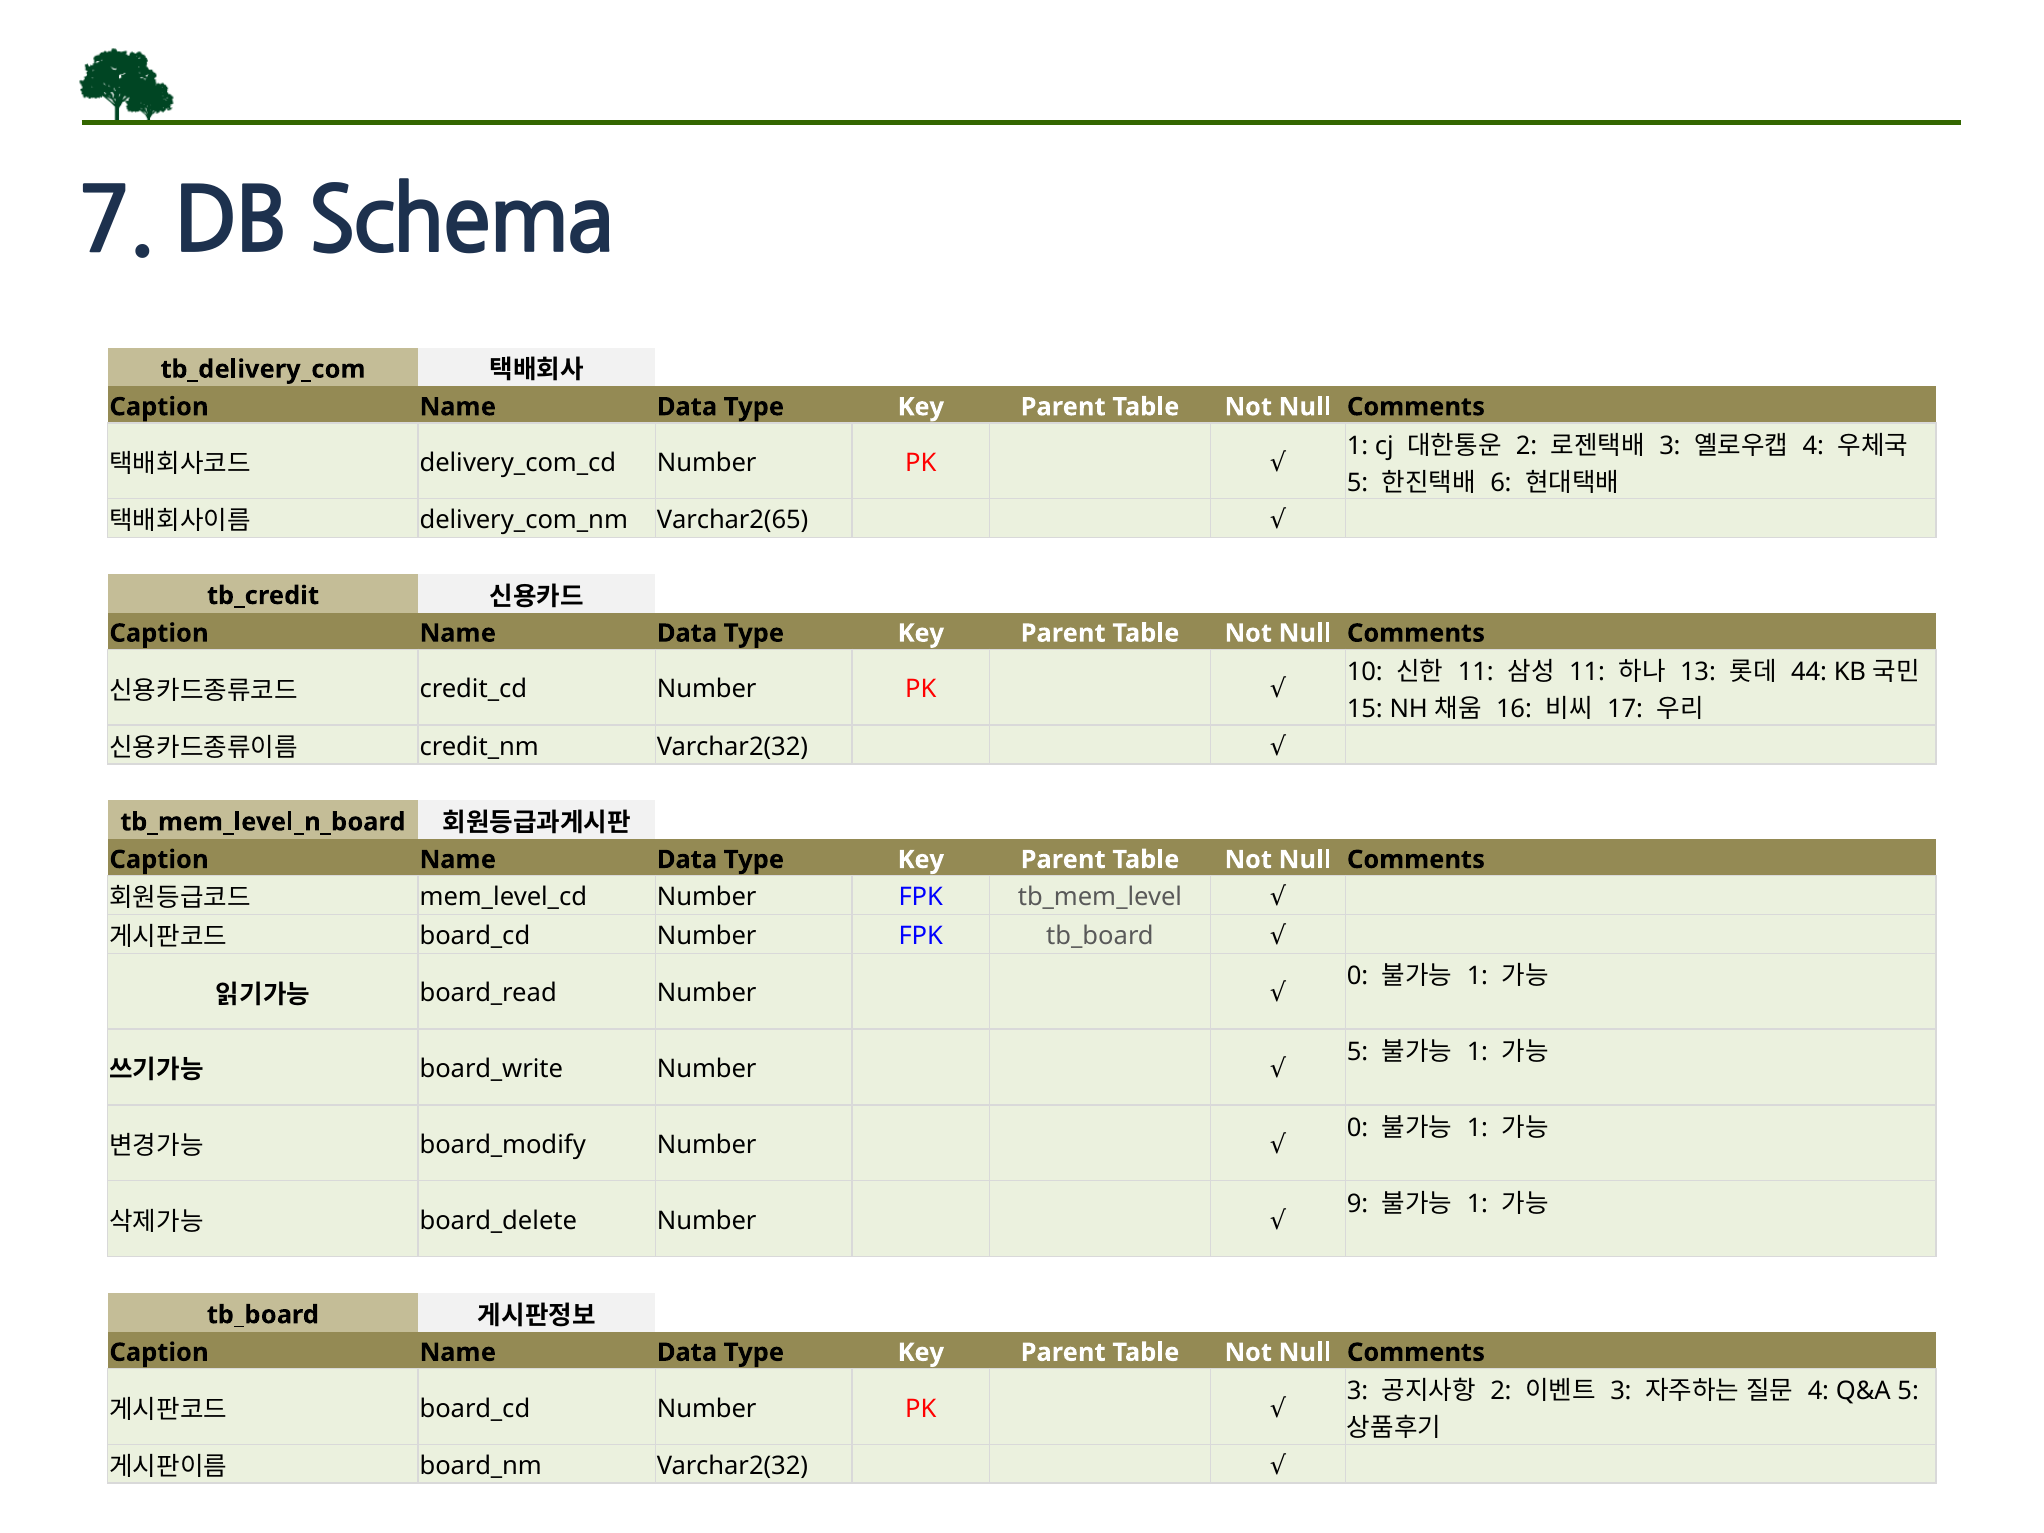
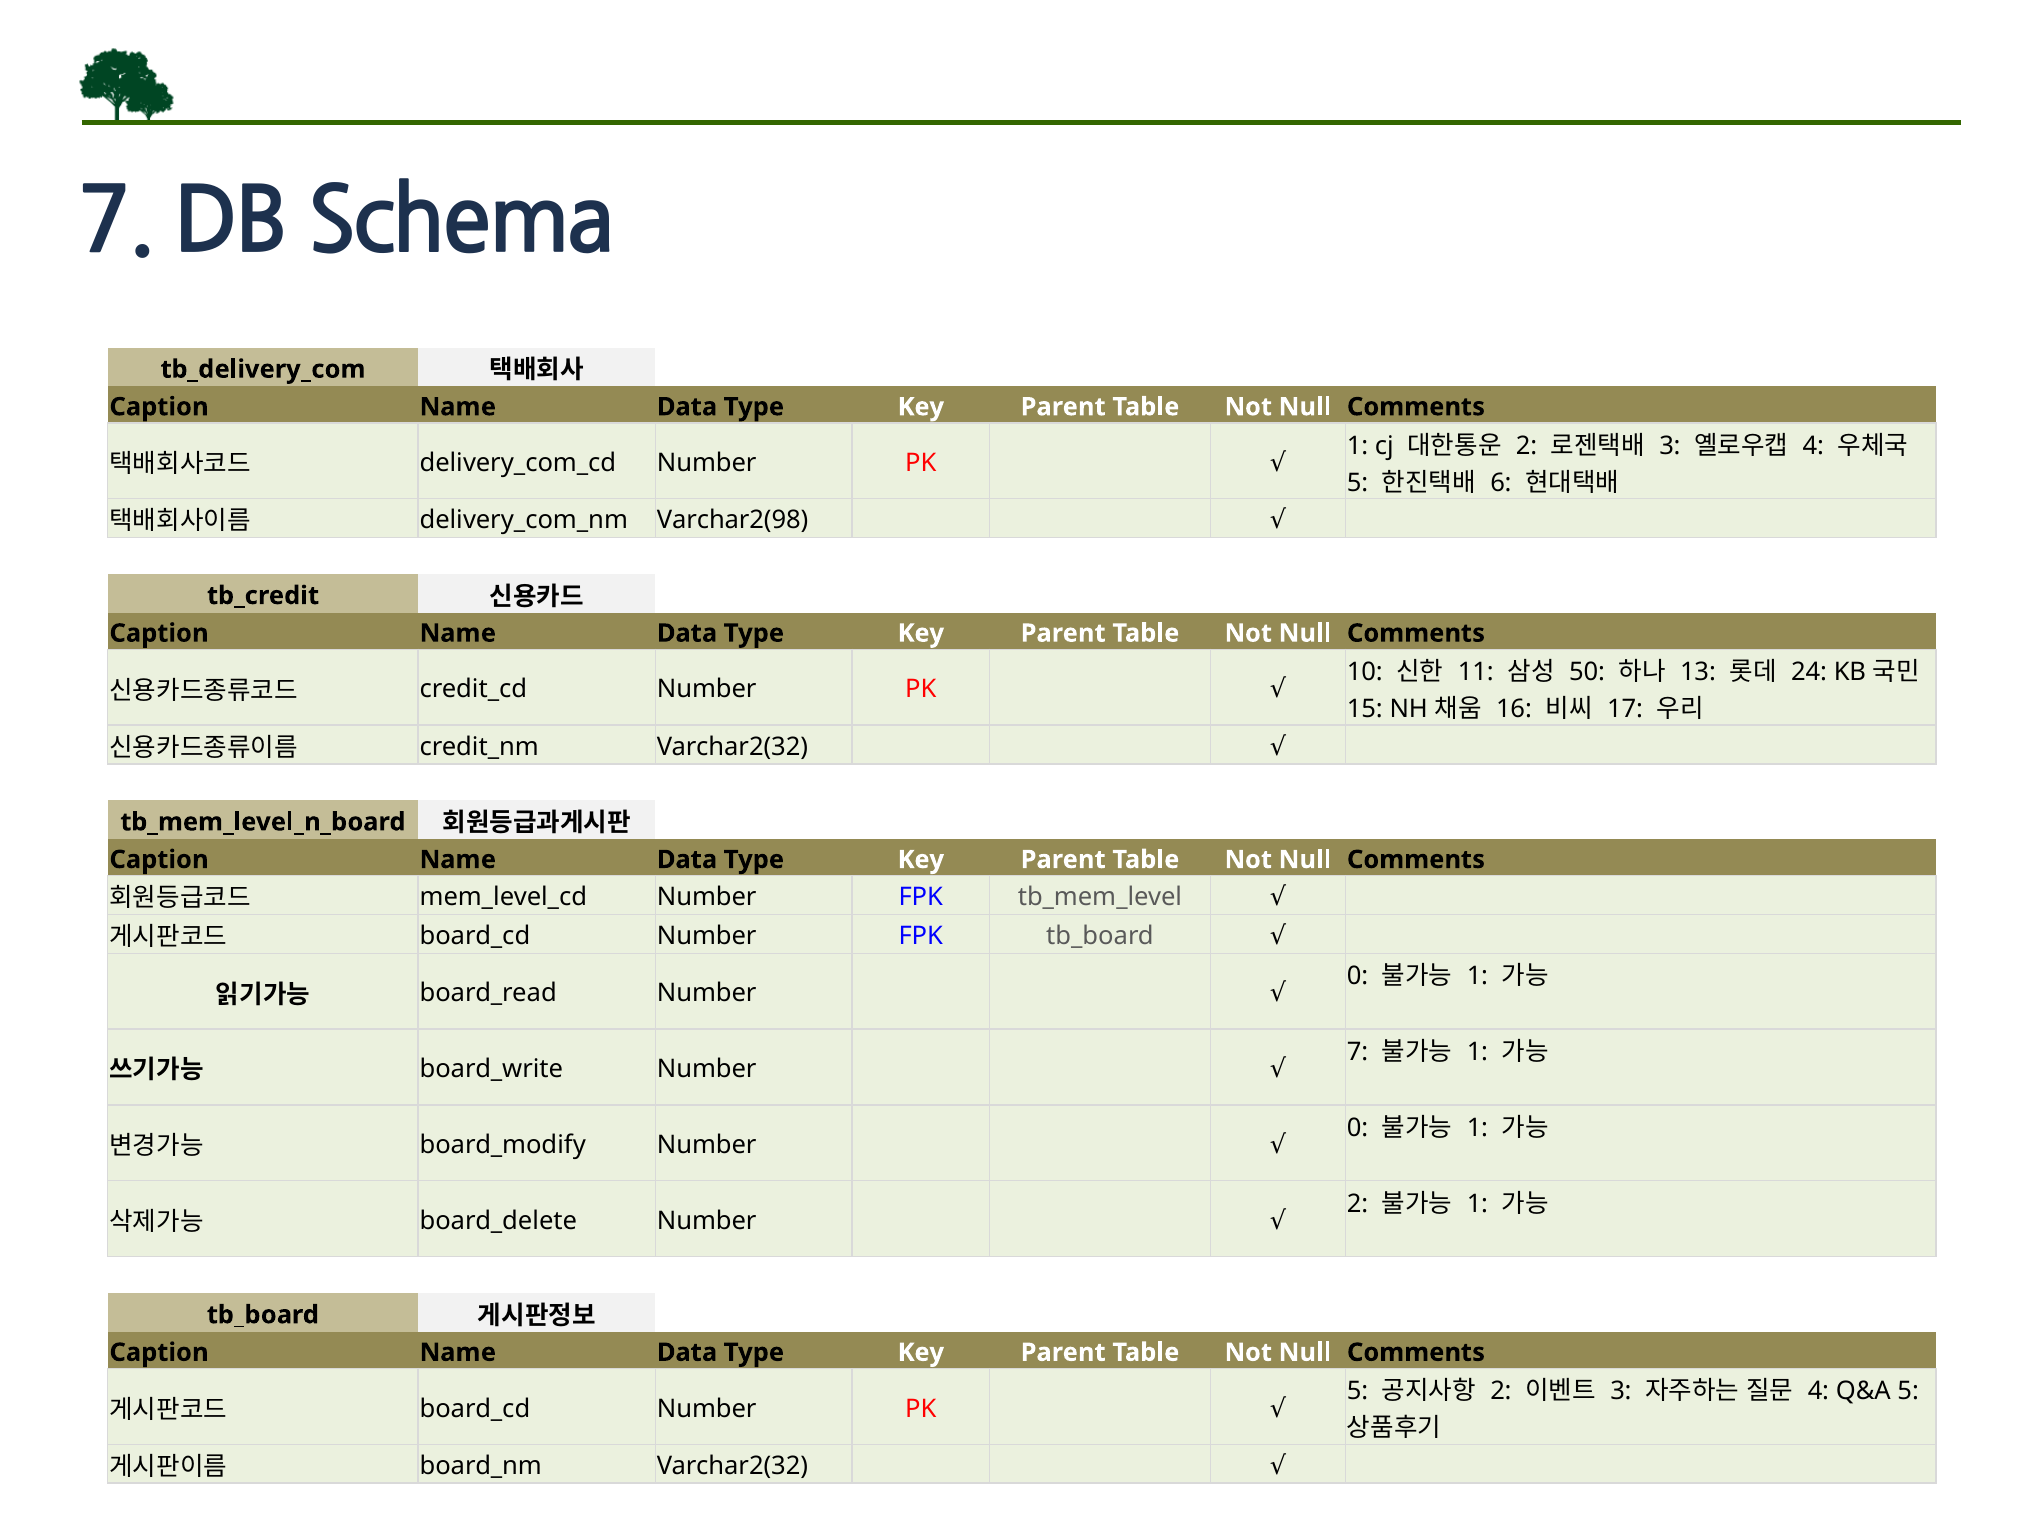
Varchar2(65: Varchar2(65 -> Varchar2(98 (733, 520)
11: 11 -> 50 (1587, 672)
44: 44 -> 24 (1809, 672)
5: 5 -> 7 (1358, 1052)
9: 9 -> 2 (1358, 1204)
3: 3 -> 5 (1358, 1391)
